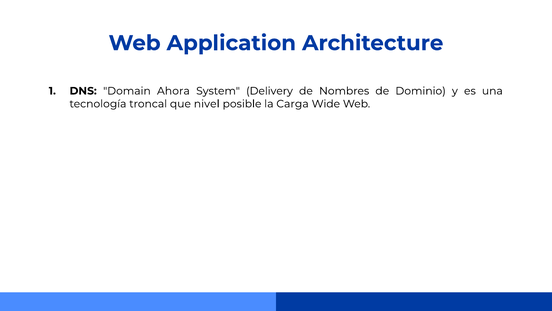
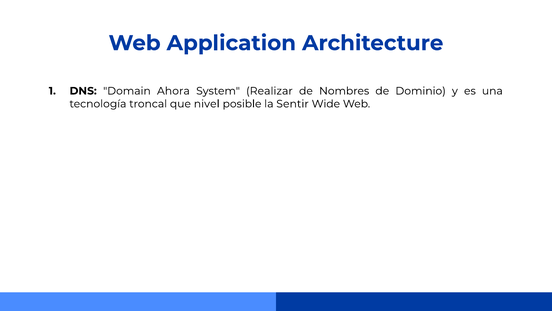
Delivery: Delivery -> Realizar (269, 91)
Carga: Carga -> Sentir (293, 104)
